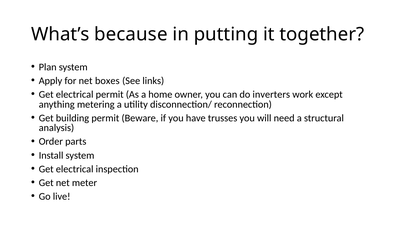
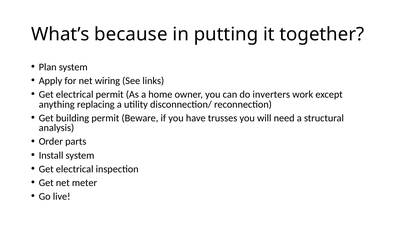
boxes: boxes -> wiring (107, 81)
metering: metering -> replacing (96, 105)
